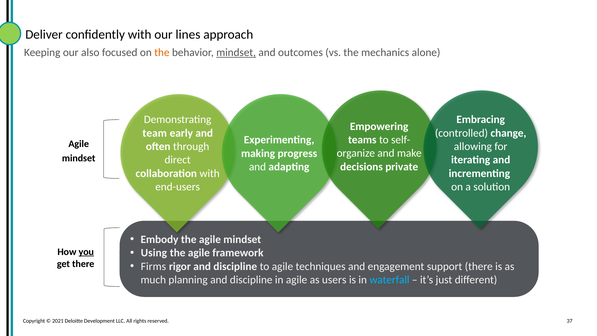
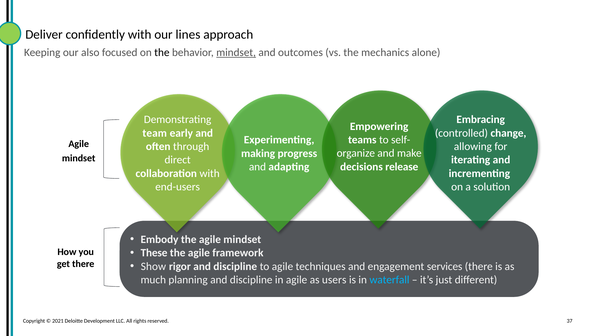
the colour: orange -> black (162, 52)
private: private -> release (402, 167)
Using: Using -> These (154, 253)
you underline: present -> none (86, 252)
Firms: Firms -> Show (153, 266)
support: support -> services (445, 266)
